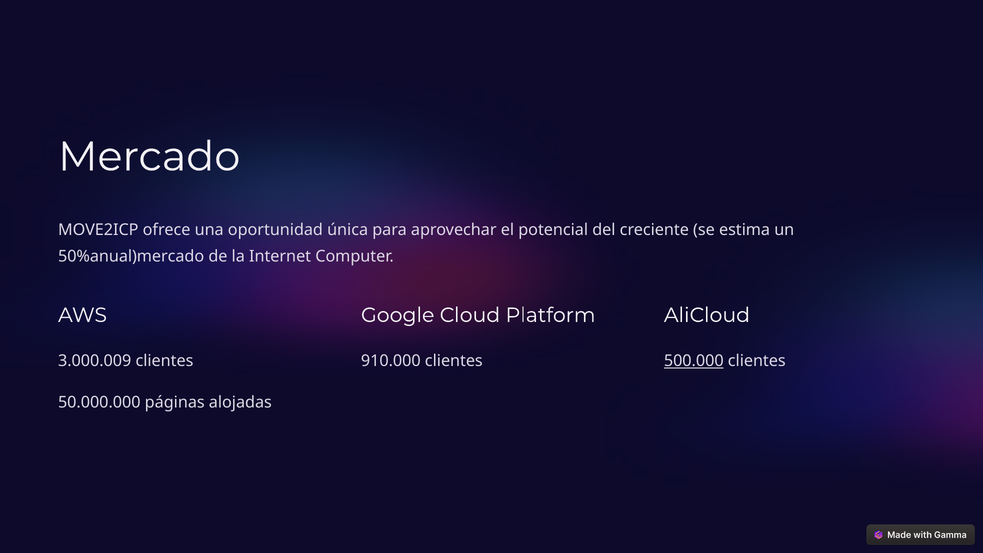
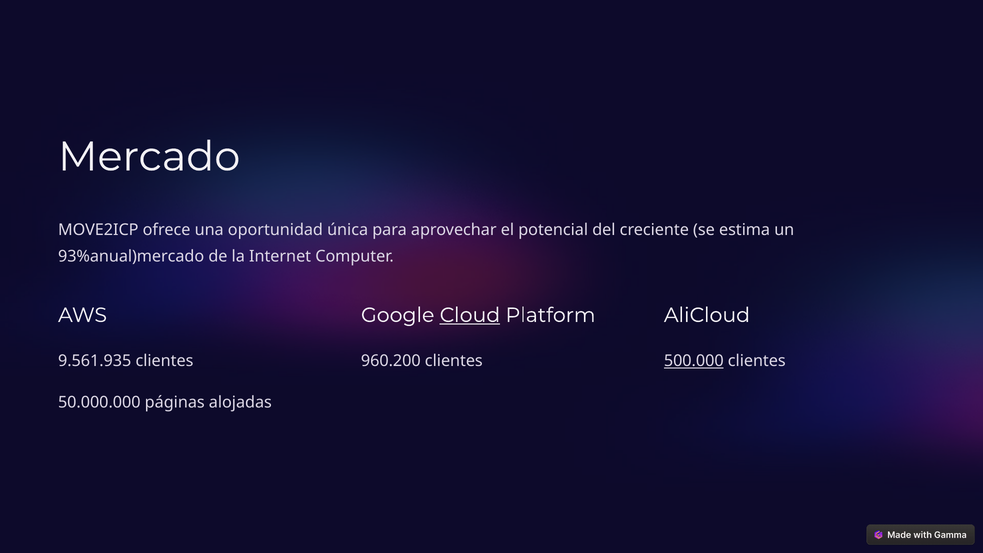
50%anual)mercado: 50%anual)mercado -> 93%anual)mercado (131, 256)
Cloud underline: none -> present (470, 315)
3.000.009: 3.000.009 -> 9.561.935 (95, 361)
910.000: 910.000 -> 960.200 (391, 361)
